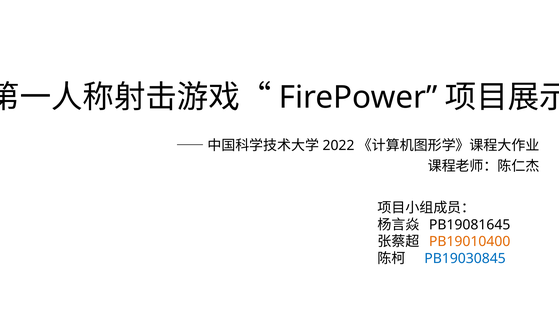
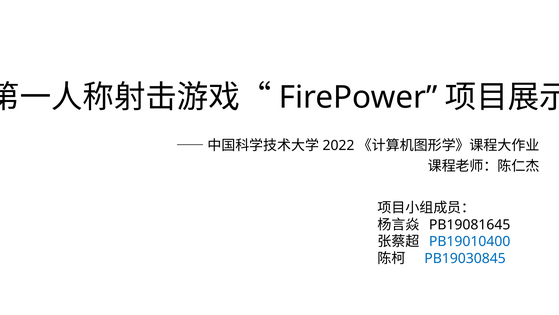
PB19010400 colour: orange -> blue (470, 241)
